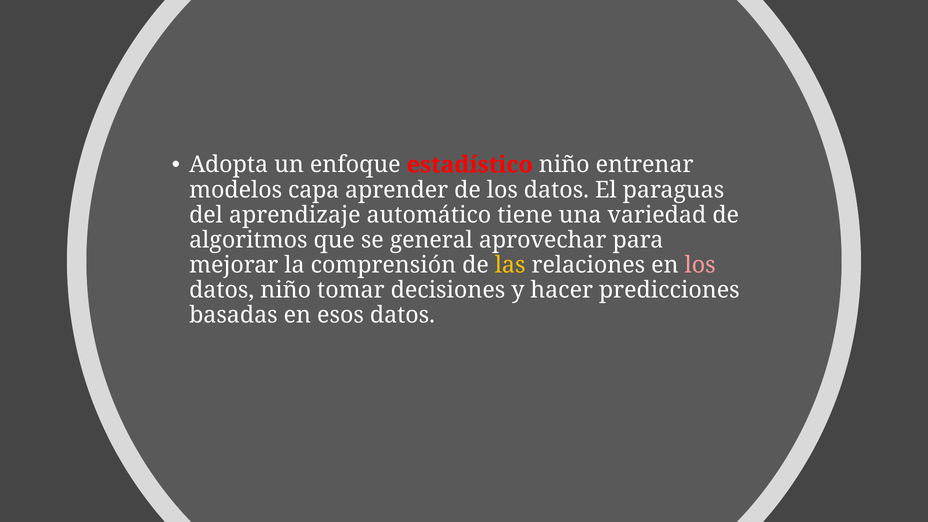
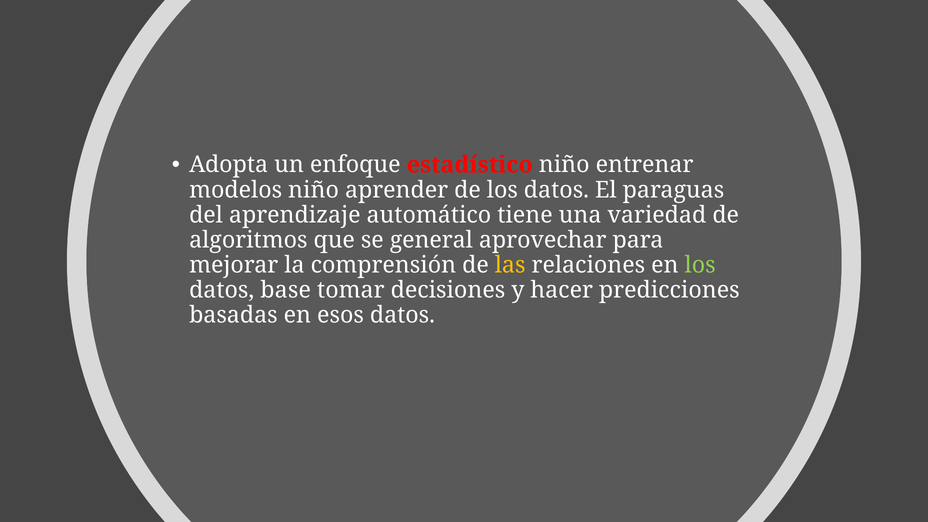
modelos capa: capa -> niño (314, 190)
los colour: pink -> light green (700, 265)
datos niño: niño -> base (286, 290)
